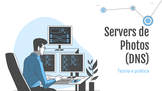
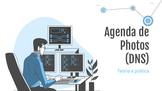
Servers: Servers -> Agenda (120, 33)
